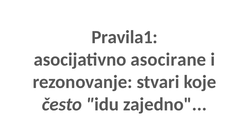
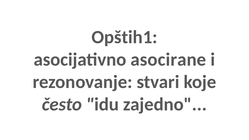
Pravila1: Pravila1 -> Opštih1 (124, 37)
